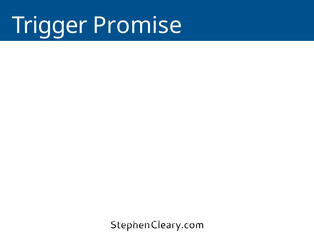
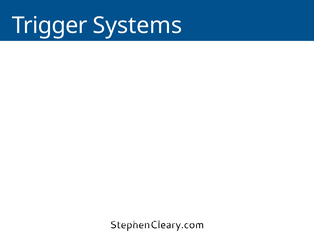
Trigger Promise: Promise -> Systems (137, 25)
